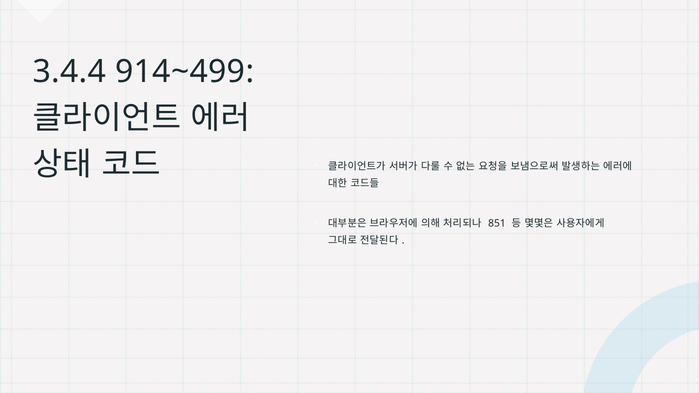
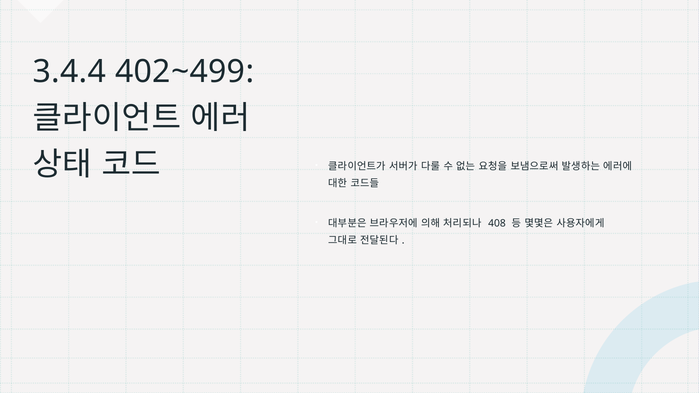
914~499: 914~499 -> 402~499 (185, 72)
851: 851 -> 408 (497, 223)
